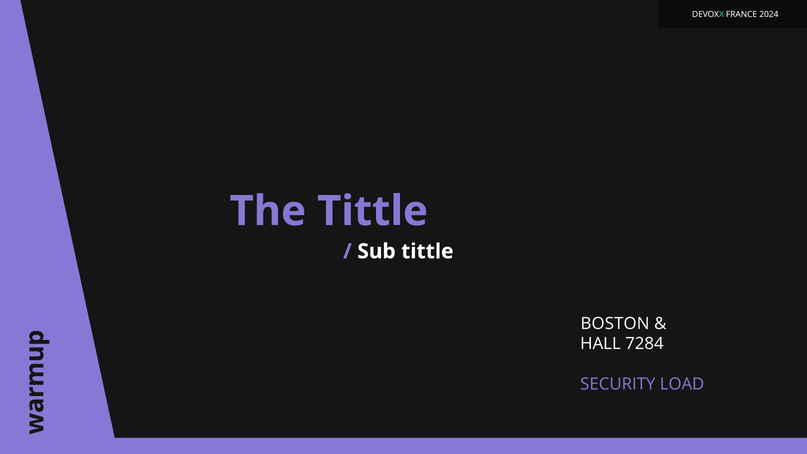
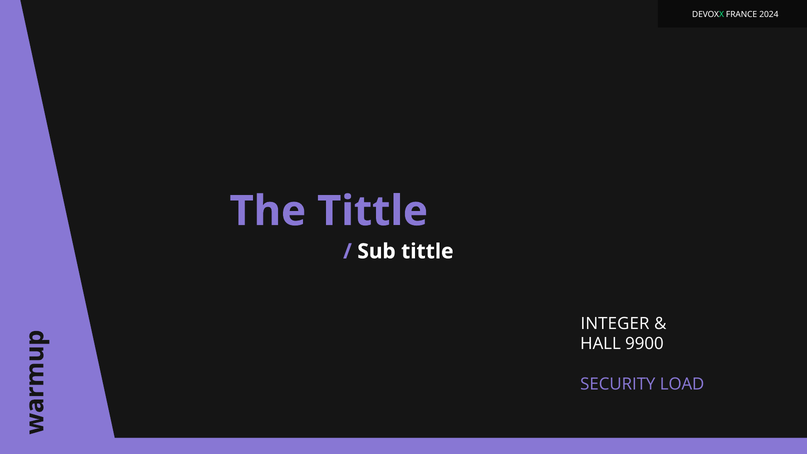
BOSTON: BOSTON -> INTEGER (615, 324)
7284: 7284 -> 9900 (644, 344)
